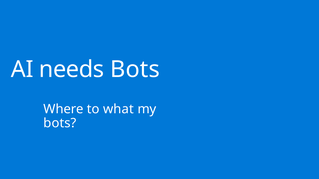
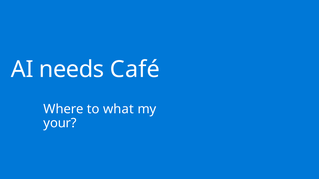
needs Bots: Bots -> Café (135, 69)
bots: bots -> your (60, 123)
